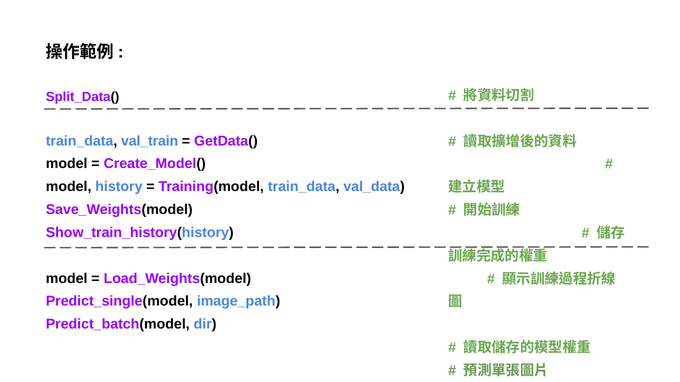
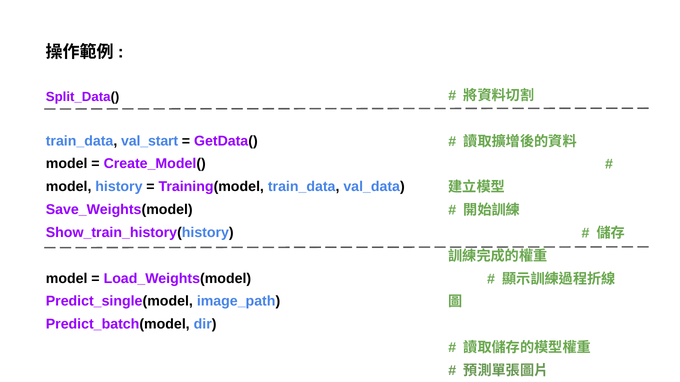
val_train: val_train -> val_start (150, 141)
